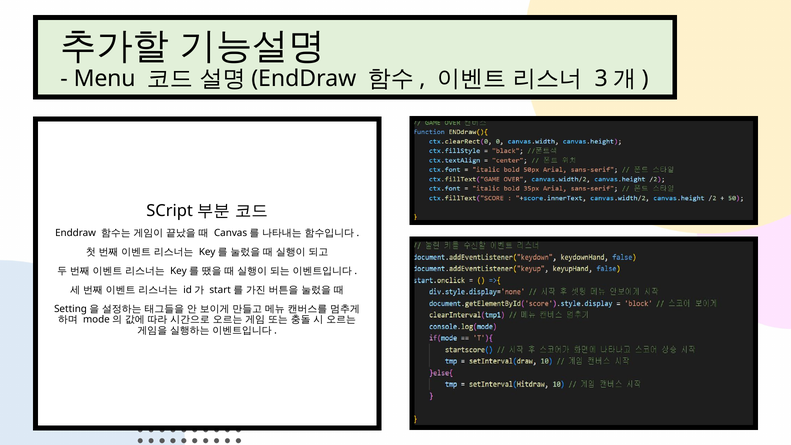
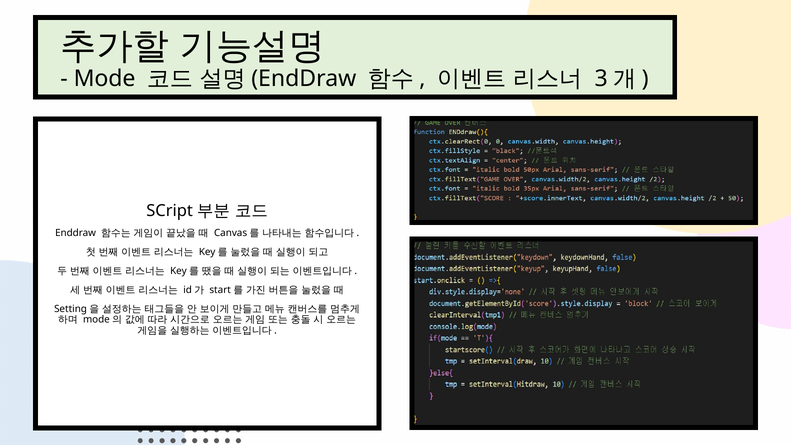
Menu: Menu -> Mode (105, 79)
